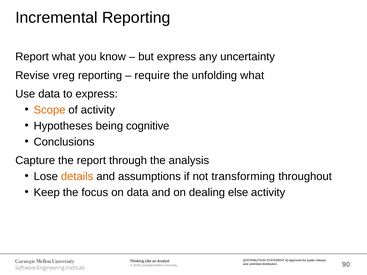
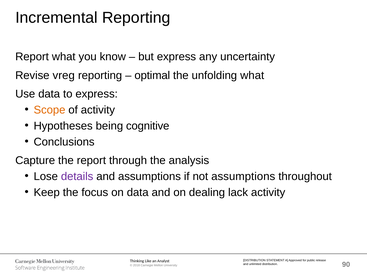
require: require -> optimal (152, 75)
details colour: orange -> purple (77, 176)
not transforming: transforming -> assumptions (243, 176)
else: else -> lack (238, 192)
